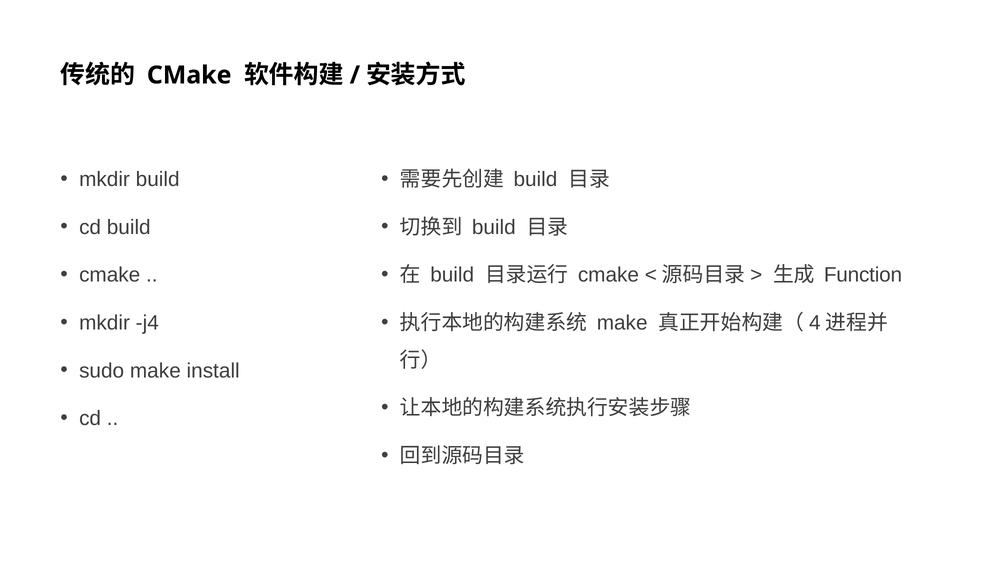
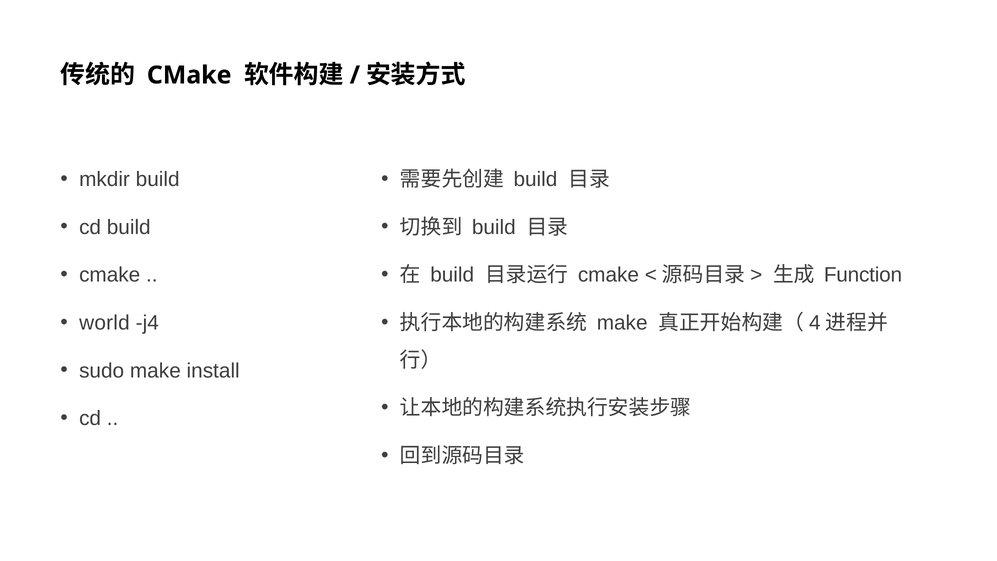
mkdir: mkdir -> world (104, 323)
